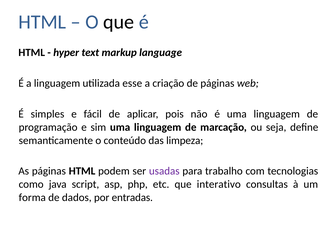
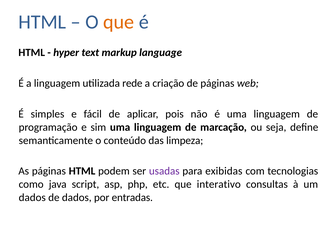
que colour: black -> orange (119, 22)
esse: esse -> rede (132, 83)
trabalho: trabalho -> exibidas (224, 171)
forma: forma -> dados (32, 197)
